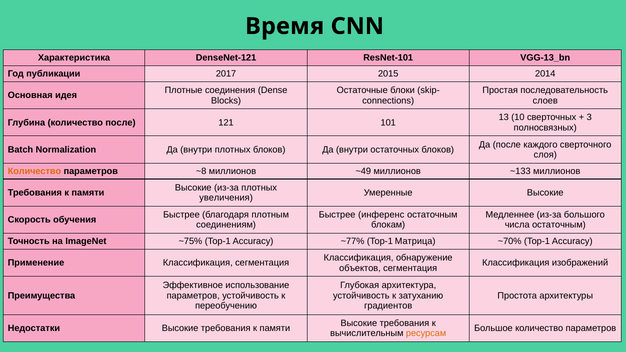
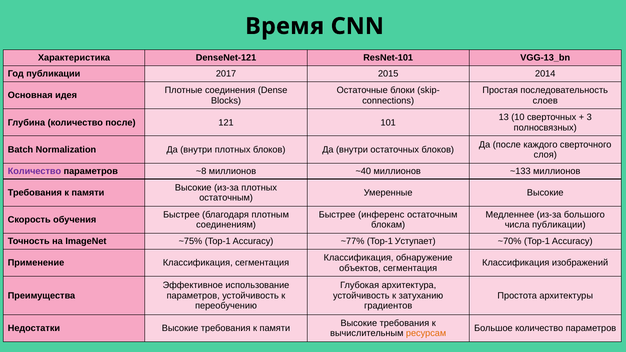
Количество colour: orange -> purple (34, 171)
~49: ~49 -> ~40 (363, 171)
увеличения: увеличения -> остаточным (226, 198)
числа остаточным: остаточным -> публикации (559, 225)
Матрица: Матрица -> Уступает (415, 241)
